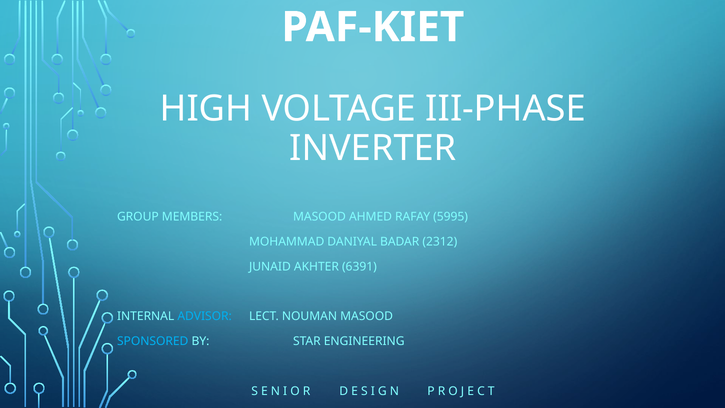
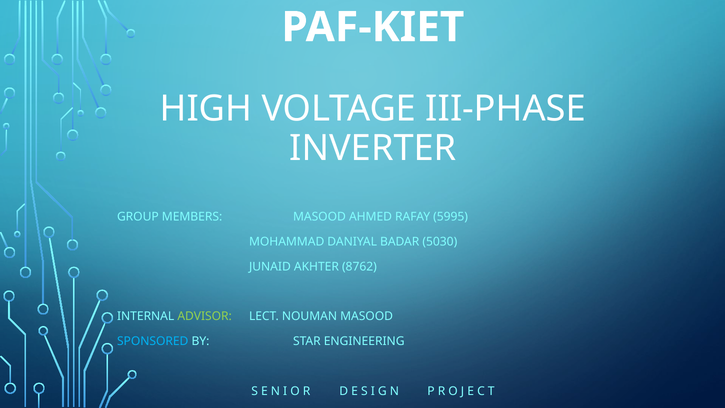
2312: 2312 -> 5030 (440, 241)
6391: 6391 -> 8762 (359, 266)
ADVISOR colour: light blue -> light green (205, 316)
